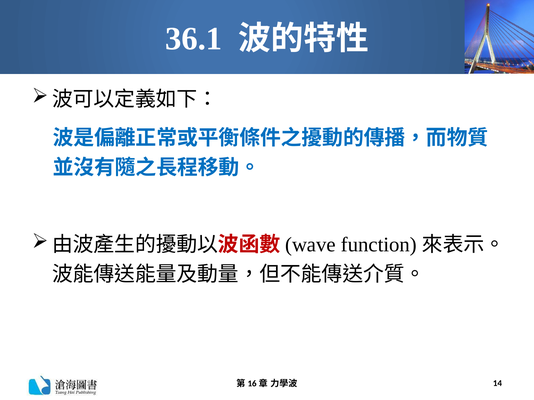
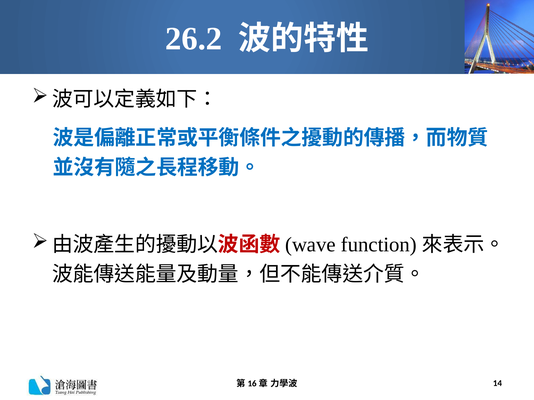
36.1: 36.1 -> 26.2 (194, 39)
